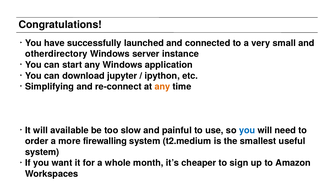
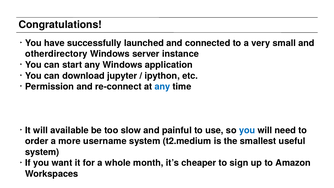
Simplifying: Simplifying -> Permission (50, 86)
any colour: orange -> blue (162, 86)
firewalling: firewalling -> username (105, 141)
